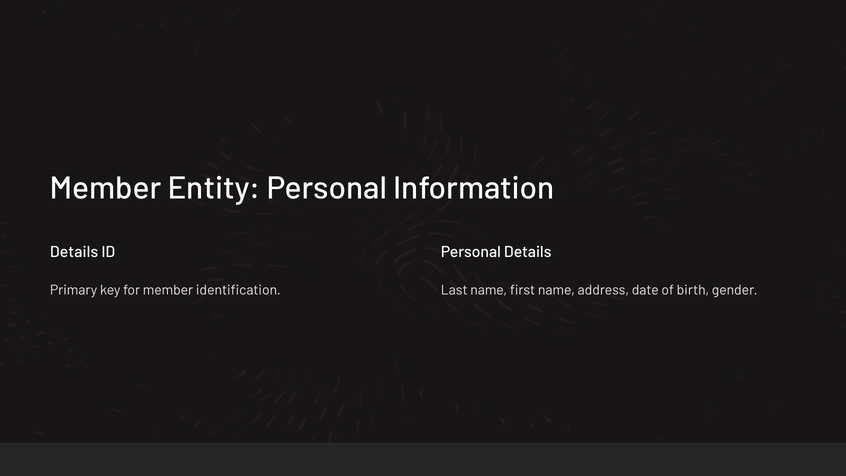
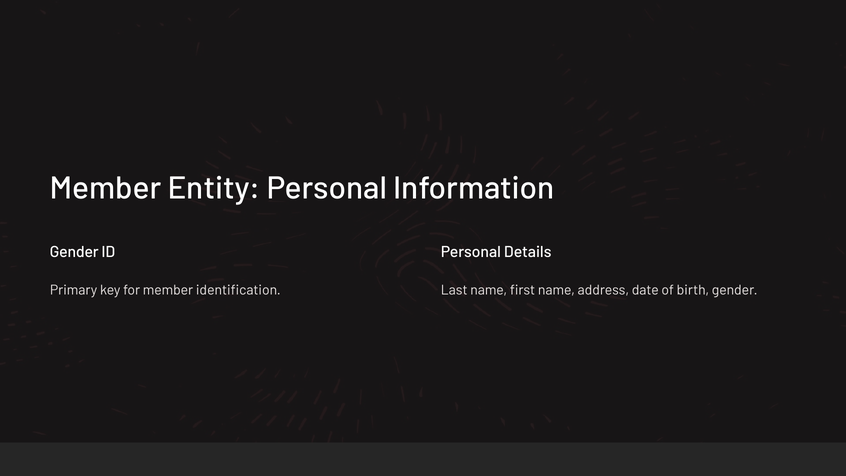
Details: Details -> Gender (74, 252)
